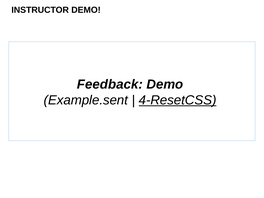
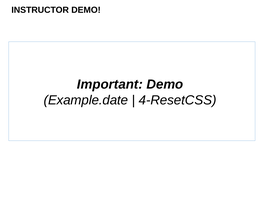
Feedback: Feedback -> Important (110, 84)
Example.sent: Example.sent -> Example.date (86, 100)
4-ResetCSS underline: present -> none (178, 100)
